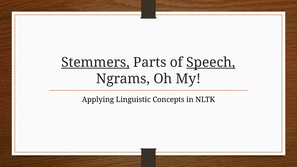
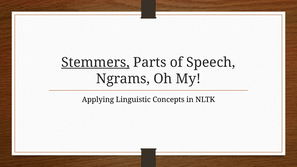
Speech underline: present -> none (211, 62)
